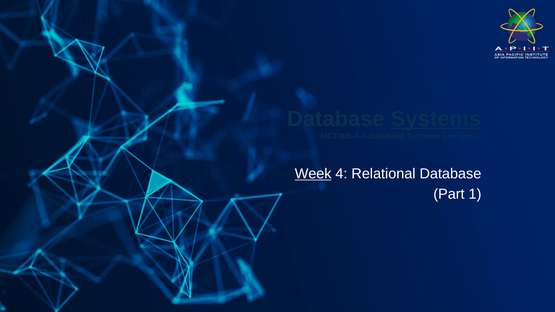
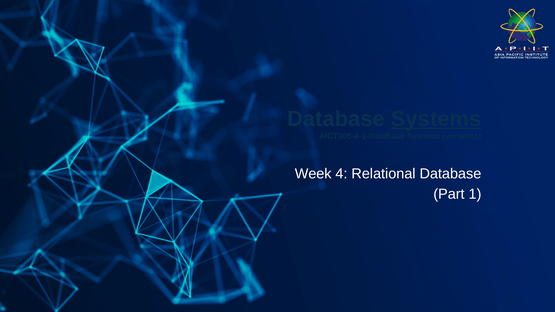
Week underline: present -> none (313, 174)
